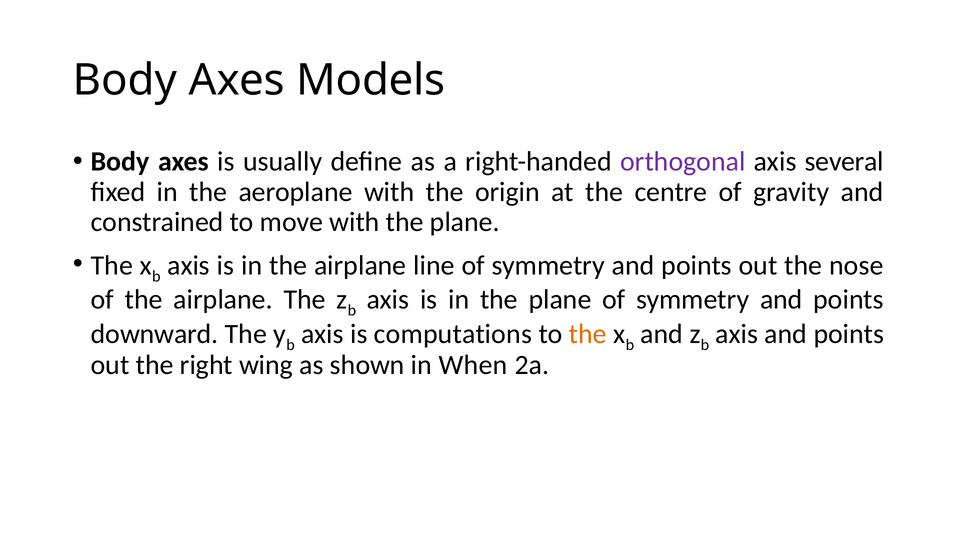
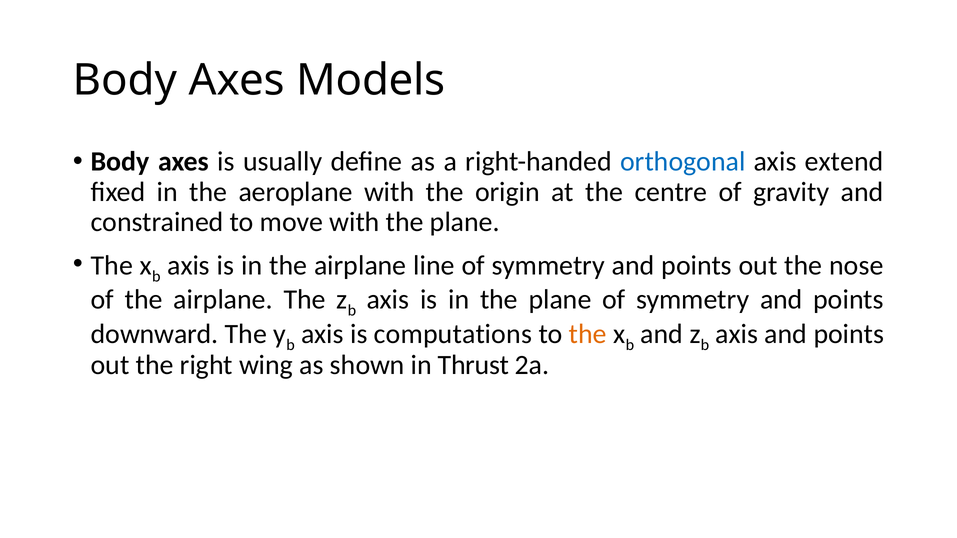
orthogonal colour: purple -> blue (683, 162)
several: several -> extend (844, 162)
When: When -> Thrust (473, 365)
